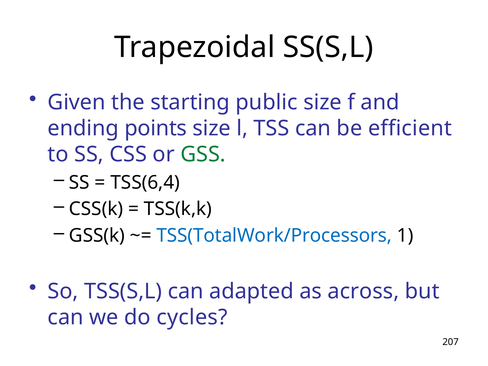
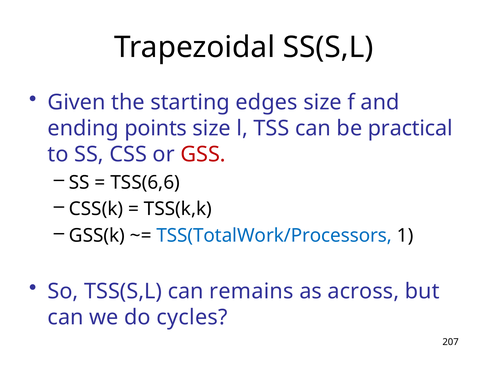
public: public -> edges (267, 102)
efficient: efficient -> practical (410, 128)
GSS colour: green -> red (203, 154)
TSS(6,4: TSS(6,4 -> TSS(6,6 (145, 182)
adapted: adapted -> remains (251, 291)
